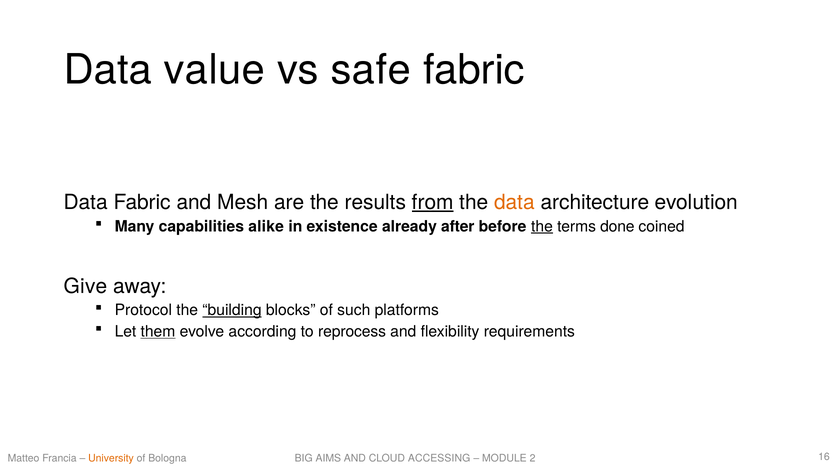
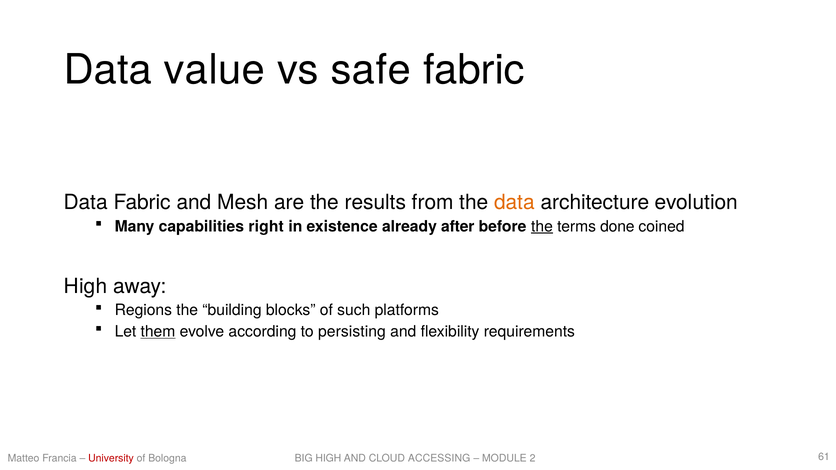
from underline: present -> none (433, 202)
alike: alike -> right (266, 227)
Give: Give -> High (86, 286)
Protocol: Protocol -> Regions (143, 310)
building underline: present -> none (232, 310)
reprocess: reprocess -> persisting (352, 332)
University colour: orange -> red (111, 458)
AIMS: AIMS -> HIGH (328, 458)
16: 16 -> 61 (824, 457)
